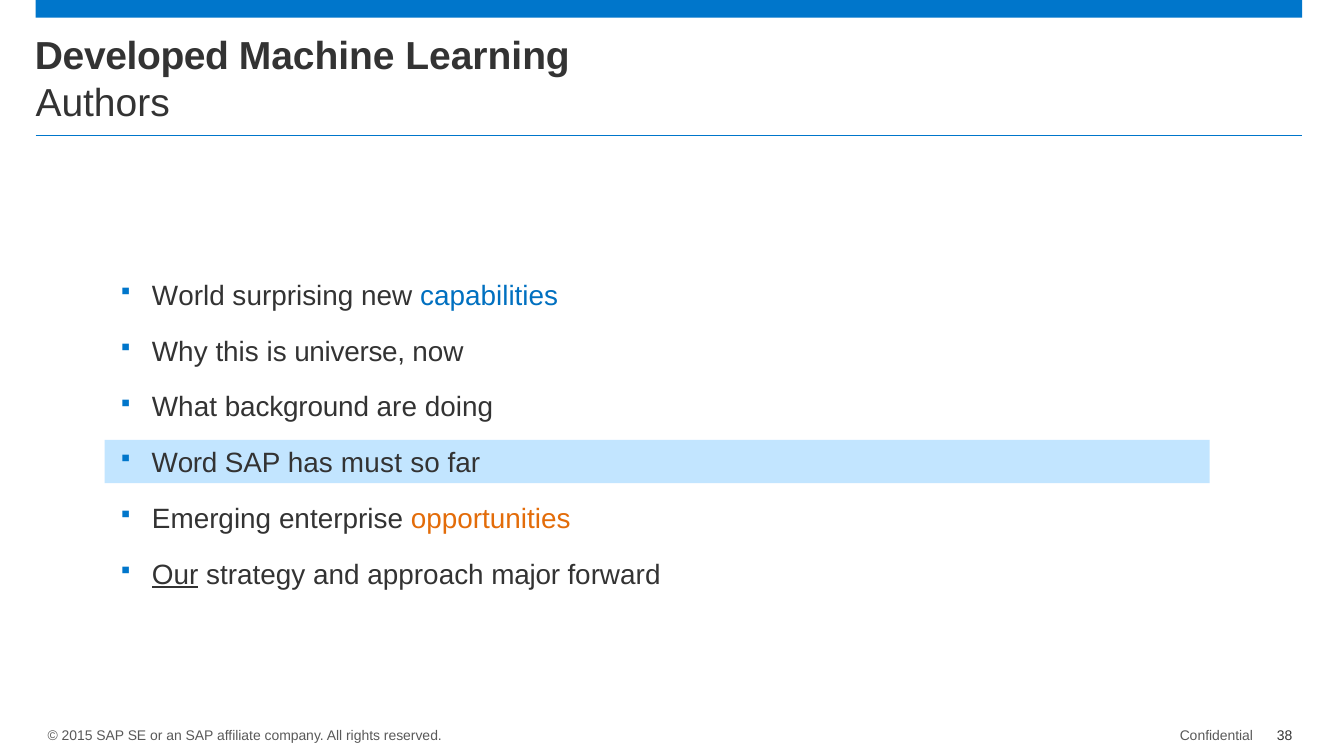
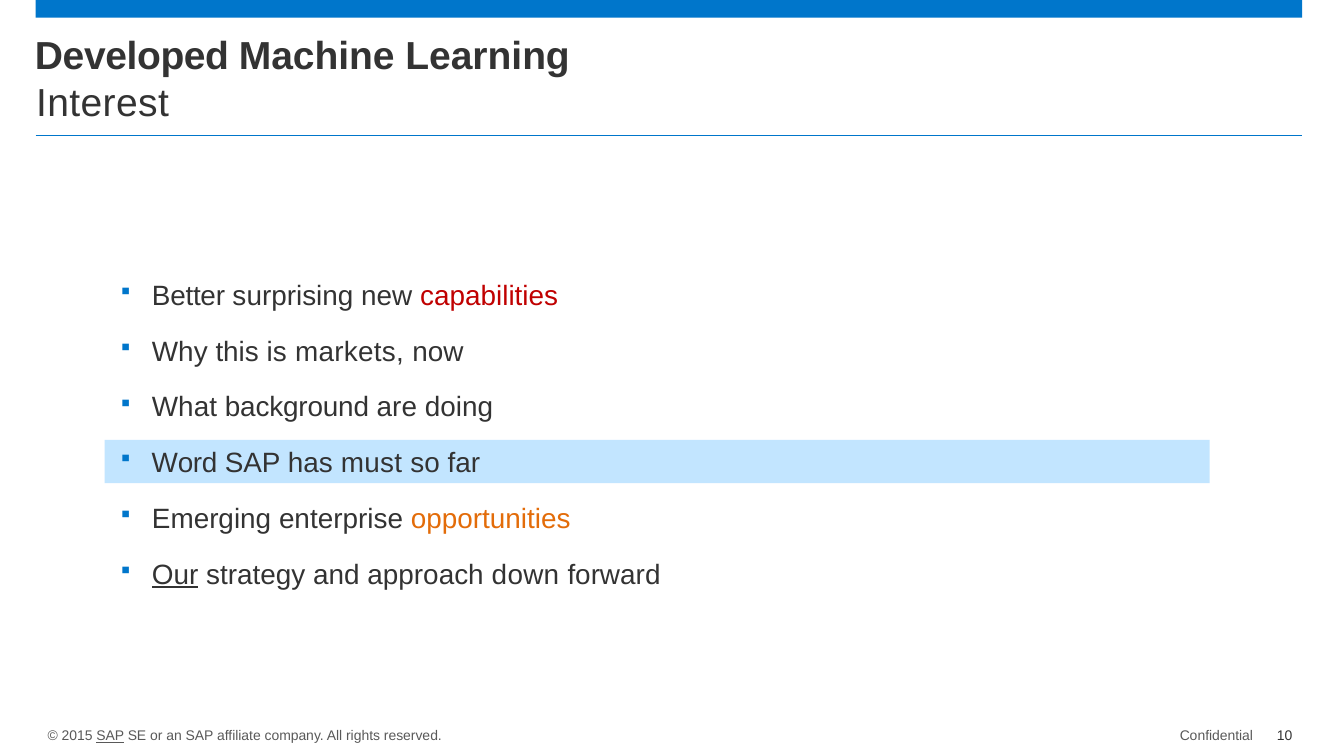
Authors: Authors -> Interest (102, 103)
World: World -> Better (188, 296)
capabilities colour: blue -> red (489, 296)
universe: universe -> markets (349, 352)
major: major -> down (525, 575)
SAP underline: none -> present (110, 736)
38: 38 -> 10 (1285, 736)
